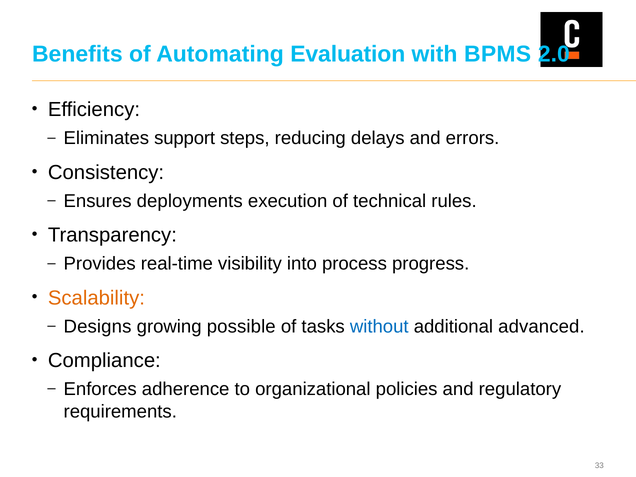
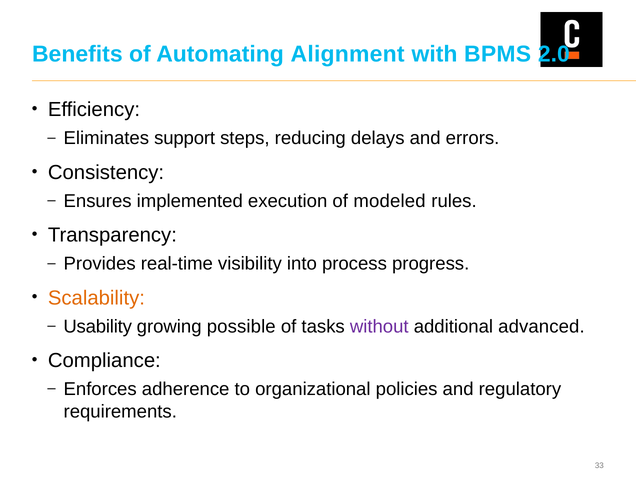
Evaluation: Evaluation -> Alignment (348, 54)
deployments: deployments -> implemented (190, 201)
technical: technical -> modeled (390, 201)
Designs: Designs -> Usability (98, 327)
without colour: blue -> purple (379, 327)
